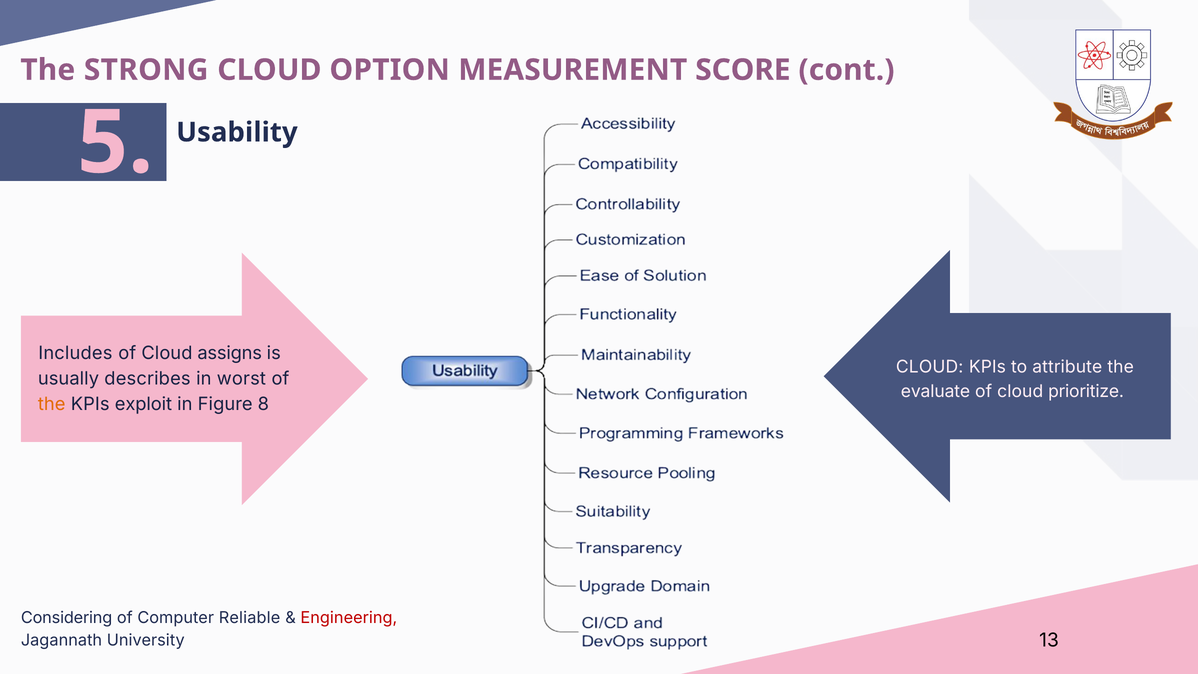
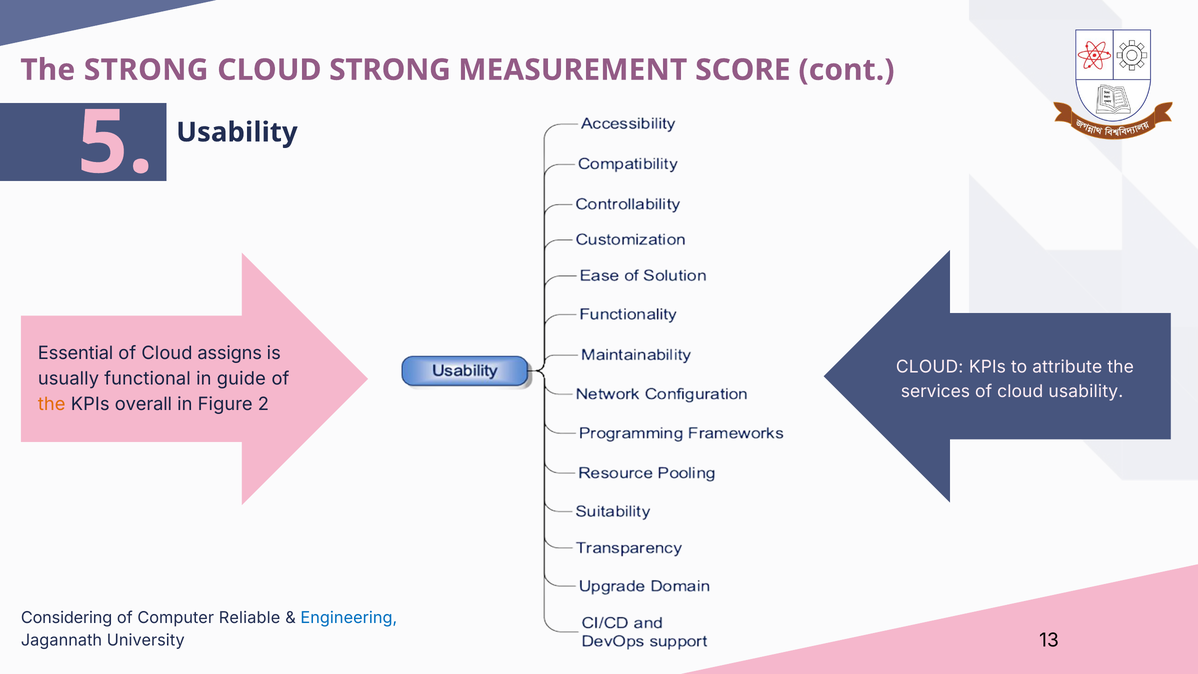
CLOUD OPTION: OPTION -> STRONG (390, 70)
Includes: Includes -> Essential (76, 353)
describes: describes -> functional (148, 379)
worst: worst -> guide (241, 379)
evaluate: evaluate -> services (935, 391)
cloud prioritize: prioritize -> usability (1086, 391)
exploit: exploit -> overall (143, 404)
8: 8 -> 2 (263, 404)
Engineering colour: red -> blue (349, 618)
